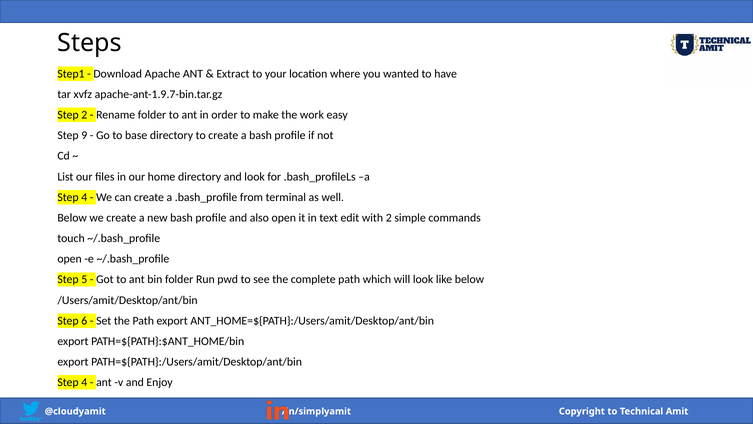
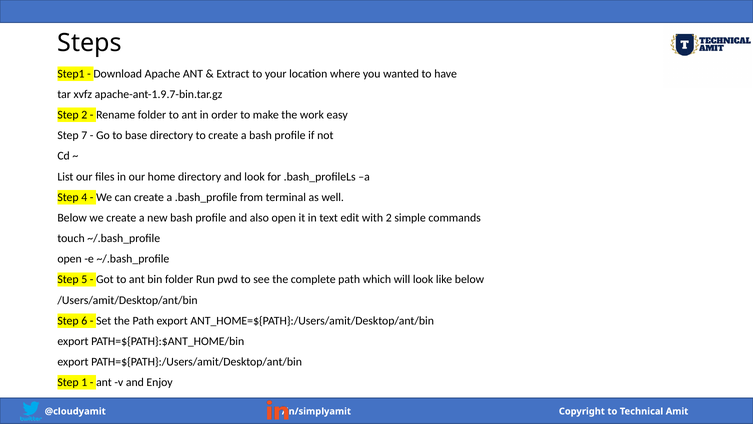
9: 9 -> 7 (84, 135)
4: 4 -> 1 (84, 382)
